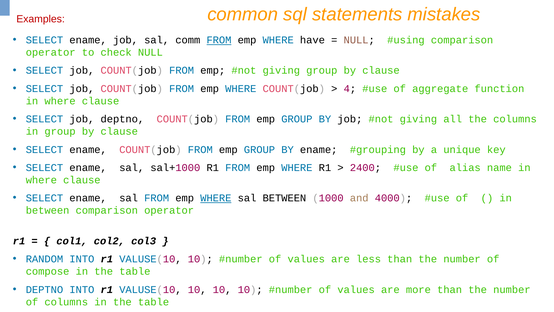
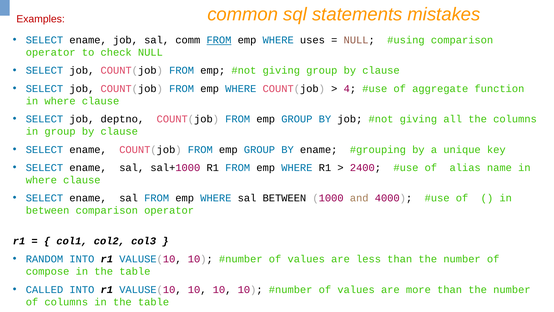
have: have -> uses (312, 40)
WHERE underline: present -> none (216, 198)
DEPTNO: DEPTNO -> CALLED (44, 289)
